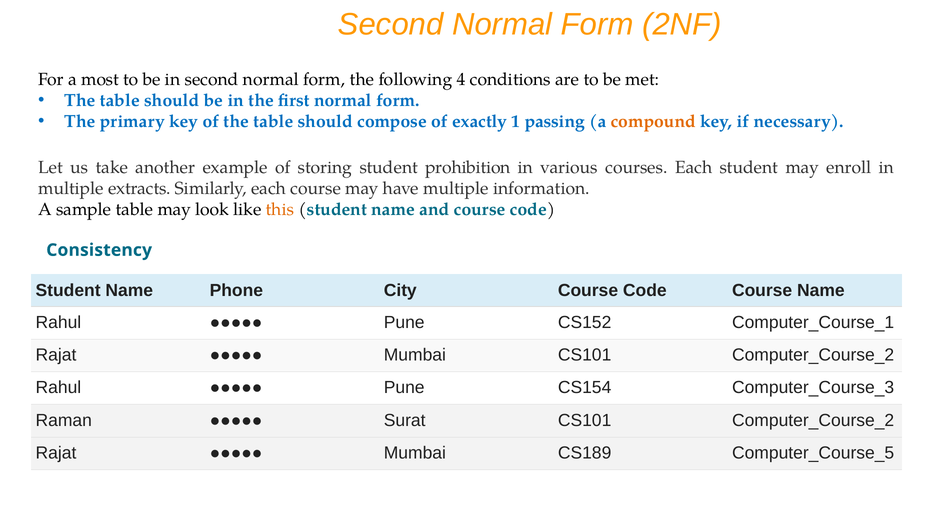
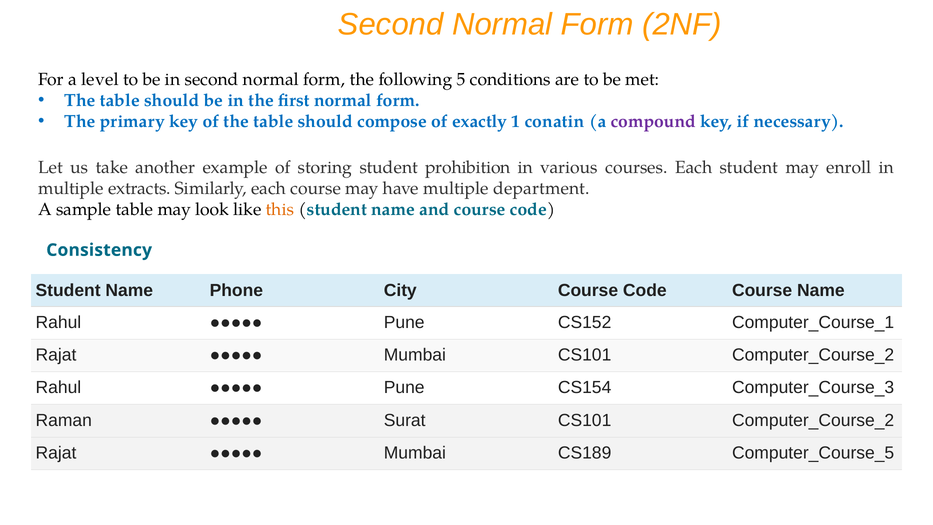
most: most -> level (100, 79)
4: 4 -> 5 (461, 79)
passing: passing -> conatin (555, 121)
compound colour: orange -> purple (653, 121)
information: information -> department (541, 188)
